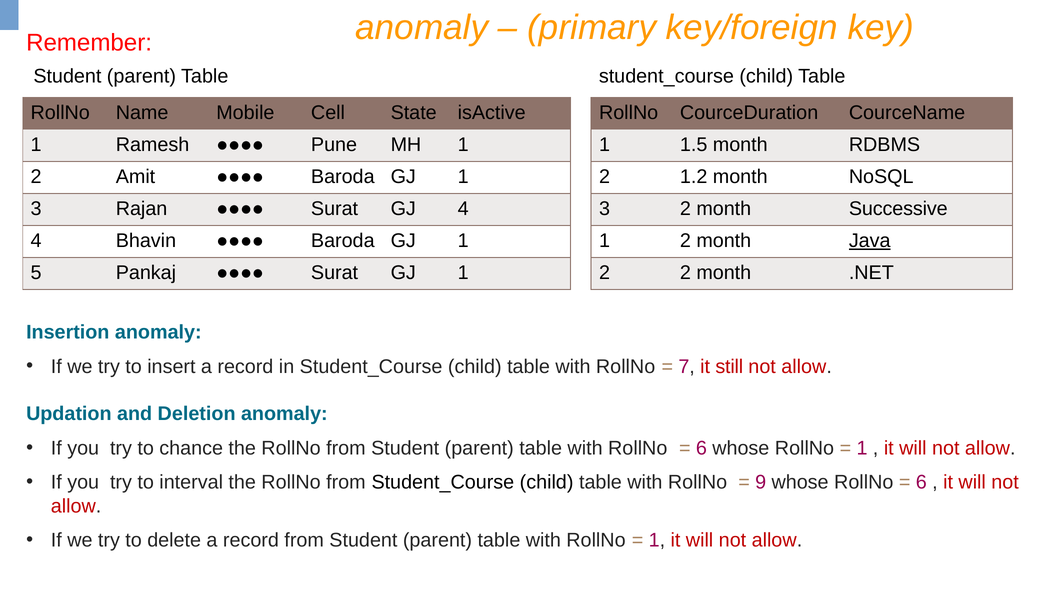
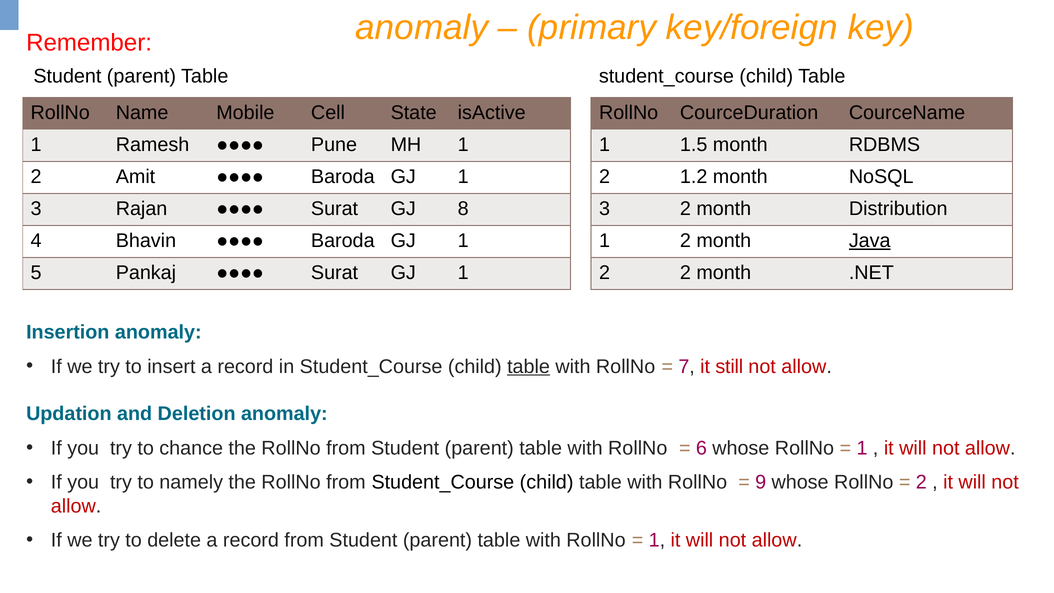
GJ 4: 4 -> 8 (463, 209)
Successive: Successive -> Distribution (898, 209)
table underline: none -> present (529, 366)
interval: interval -> namely (191, 482)
6: 6 -> 2 (921, 482)
